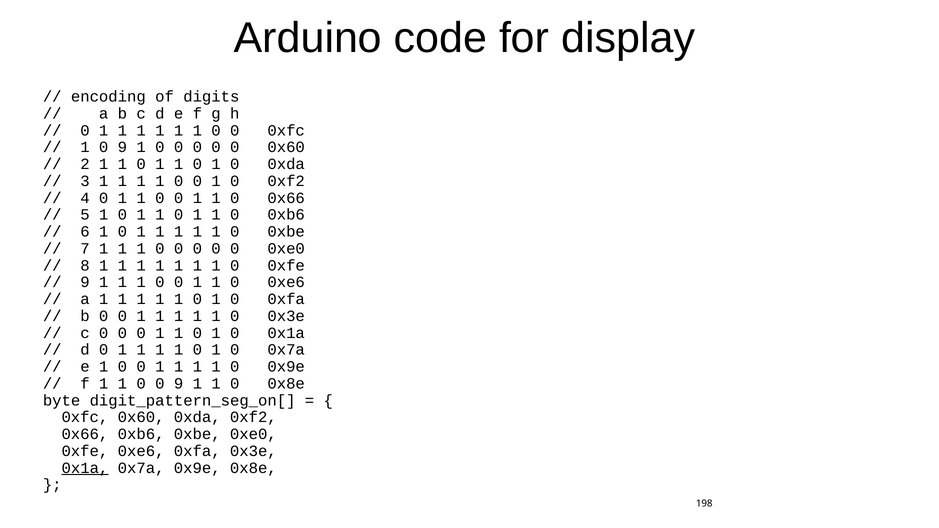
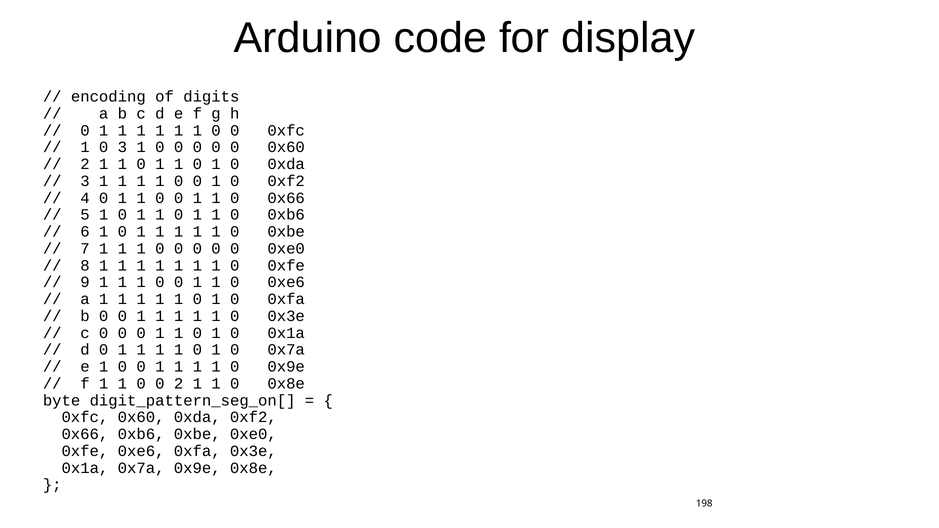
1 0 9: 9 -> 3 (122, 147)
0 0 9: 9 -> 2 (179, 384)
0x1a underline: present -> none (85, 468)
